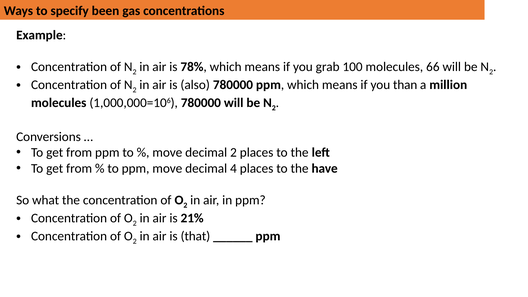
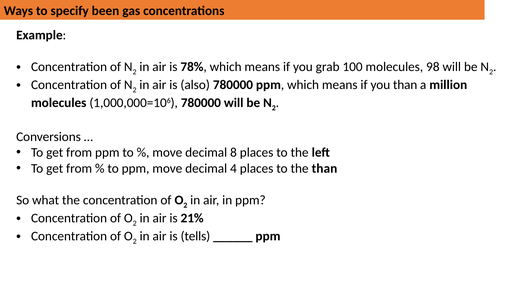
66: 66 -> 98 (433, 67)
decimal 2: 2 -> 8 (233, 153)
the have: have -> than (324, 168)
that: that -> tells (195, 236)
